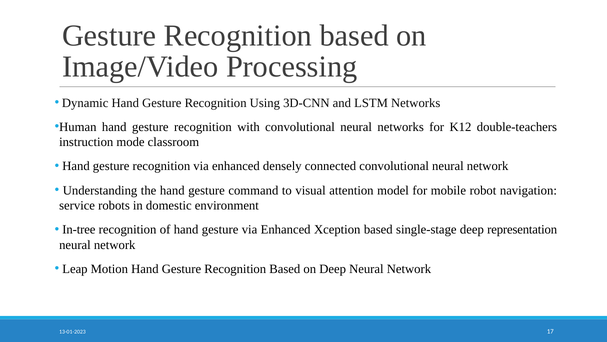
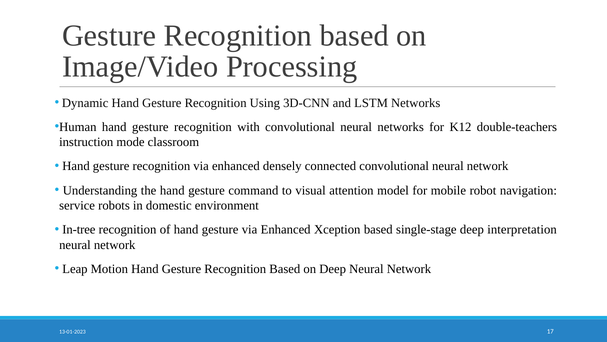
representation: representation -> interpretation (522, 229)
